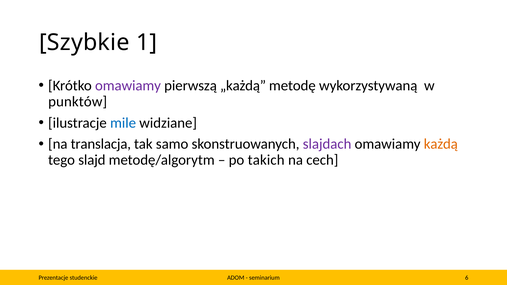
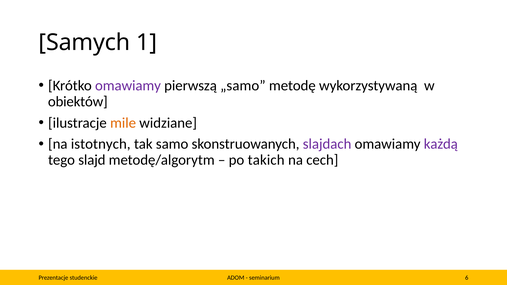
Szybkie: Szybkie -> Samych (84, 43)
„każdą: „każdą -> „samo (243, 86)
punktów: punktów -> obiektów (78, 102)
mile colour: blue -> orange (123, 123)
translacja: translacja -> istotnych (101, 144)
każdą colour: orange -> purple (441, 144)
